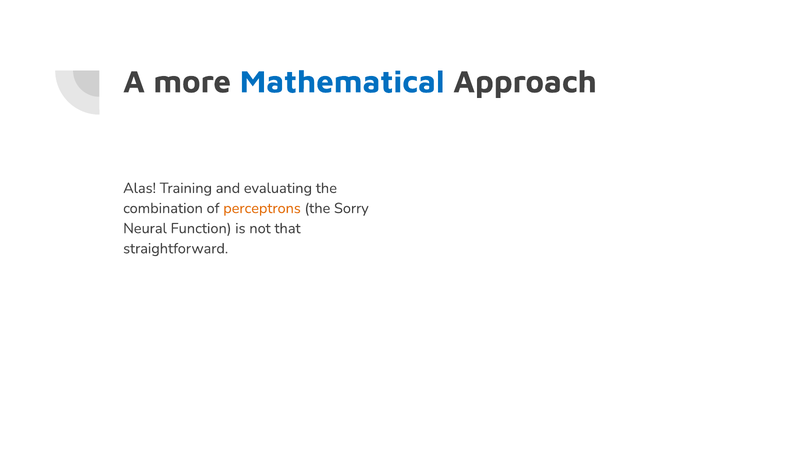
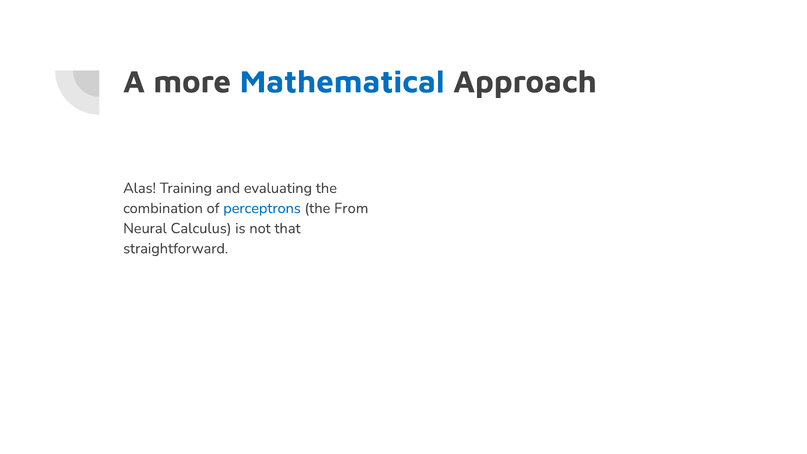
perceptrons colour: orange -> blue (262, 208)
Sorry: Sorry -> From (351, 208)
Function: Function -> Calculus (201, 228)
